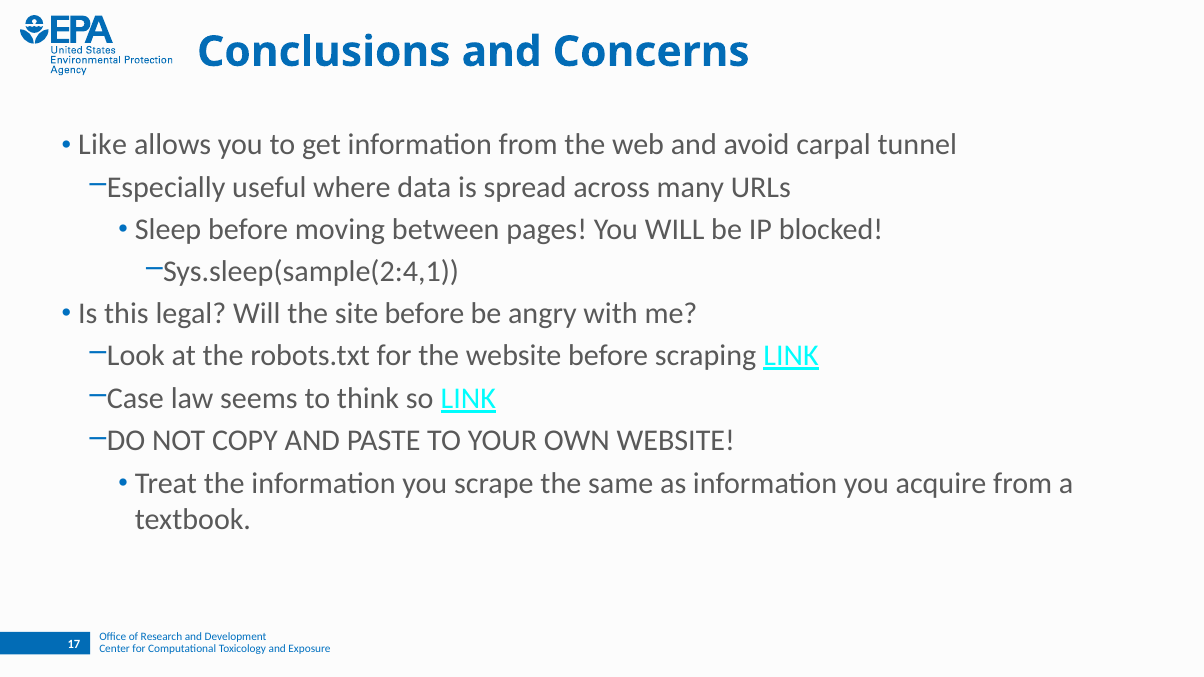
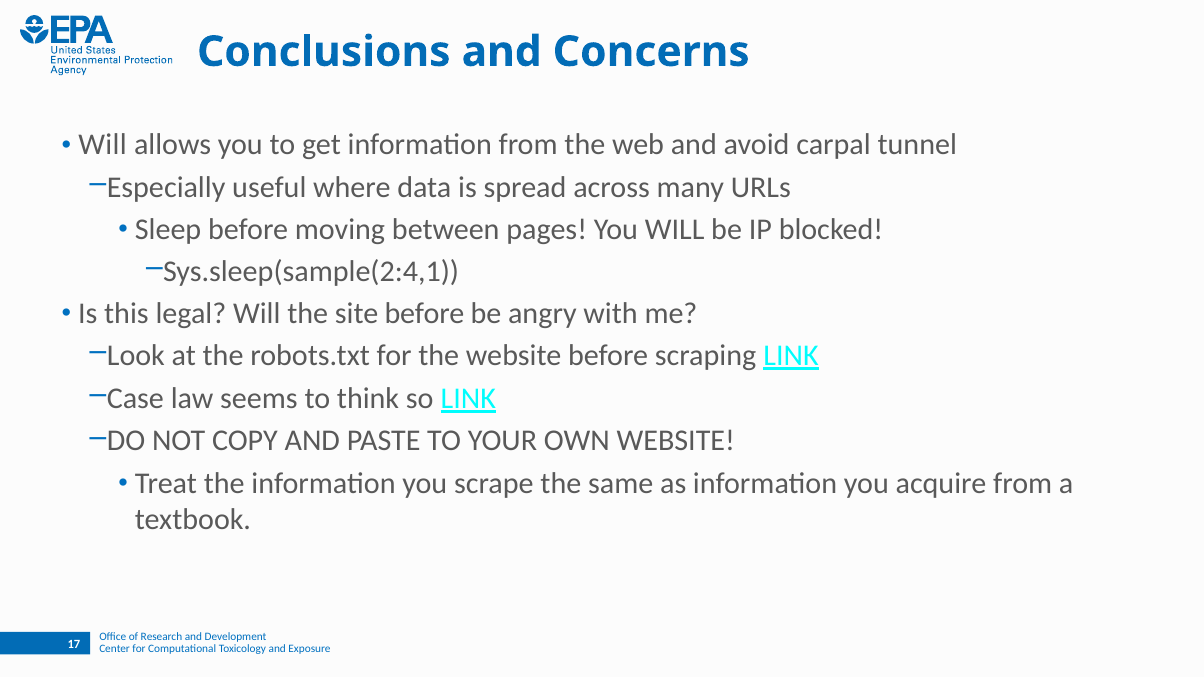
Like: Like -> Will (103, 145)
